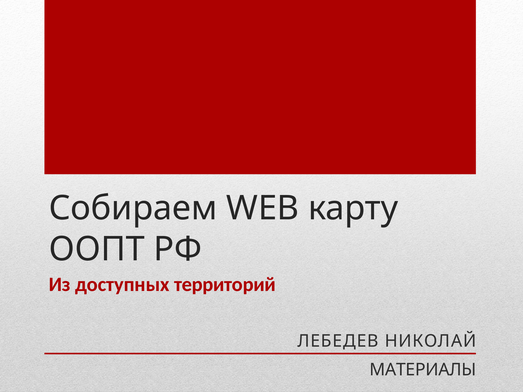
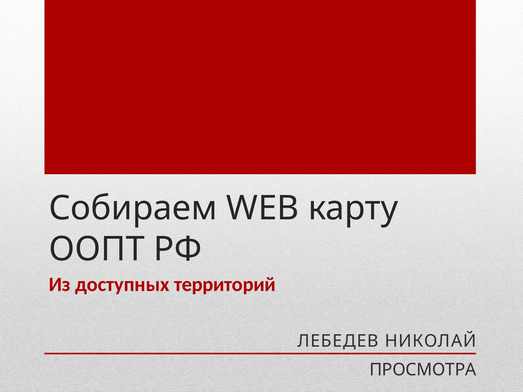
МАТЕРИАЛЫ: МАТЕРИАЛЫ -> ПРОСМОТРА (423, 370)
